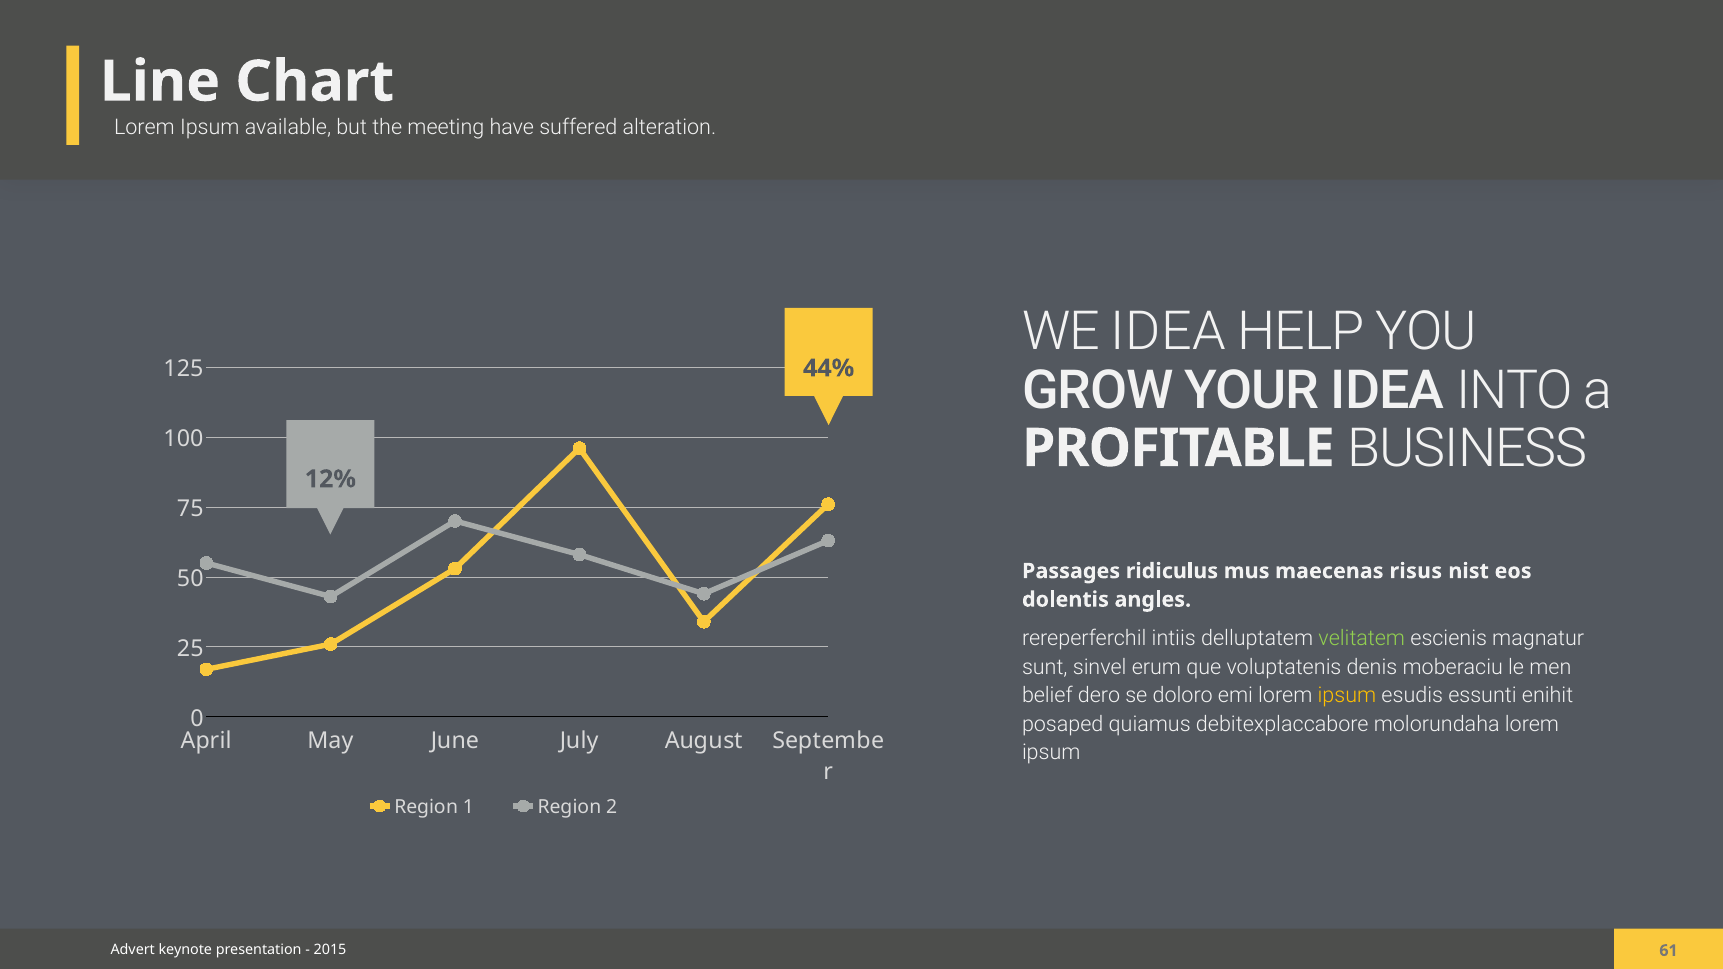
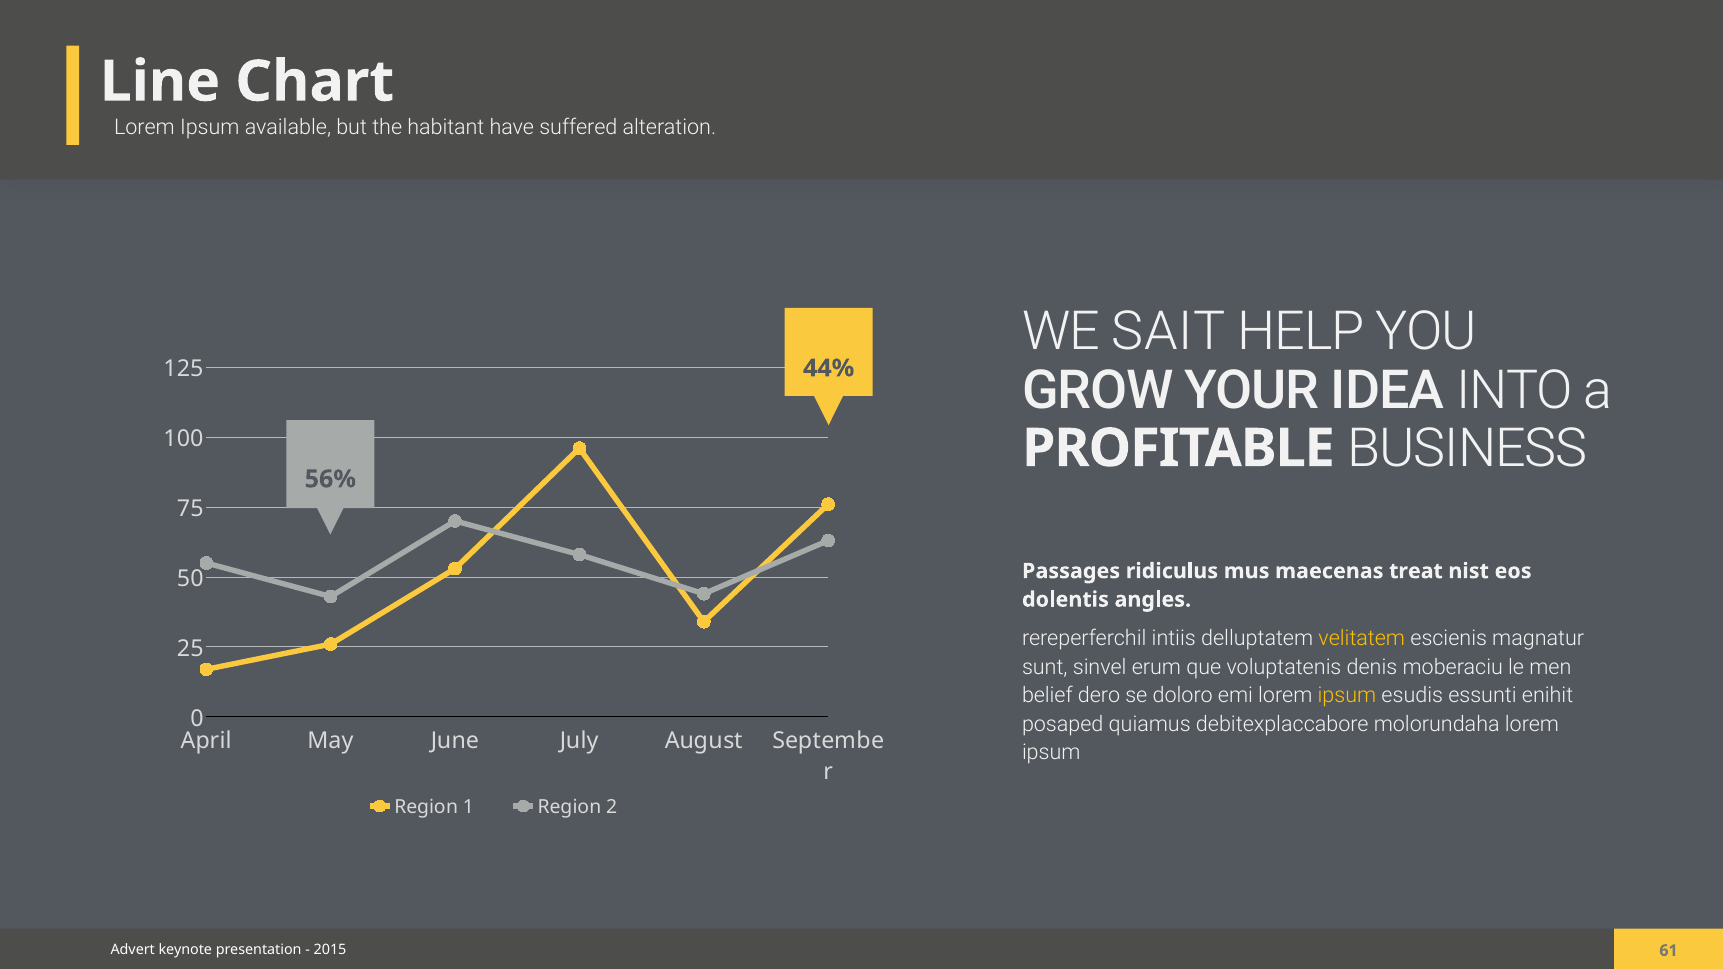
meeting: meeting -> habitant (446, 127)
WE IDEA: IDEA -> SAIT (1169, 332)
12%: 12% -> 56% (330, 479)
risus: risus -> treat (1416, 571)
velitatem colour: light green -> yellow (1362, 639)
